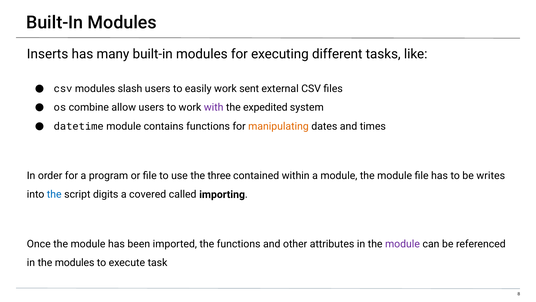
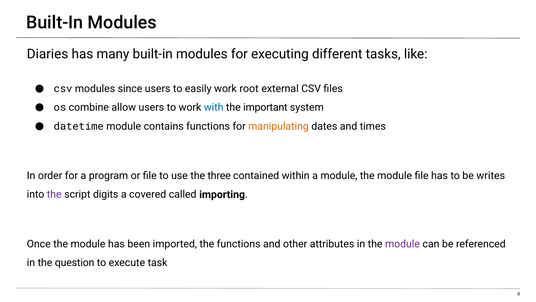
Inserts: Inserts -> Diaries (48, 54)
slash: slash -> since (130, 89)
sent: sent -> root (249, 89)
with colour: purple -> blue (214, 107)
expedited: expedited -> important (265, 107)
the colour: blue -> purple (54, 194)
the modules: modules -> question (75, 262)
